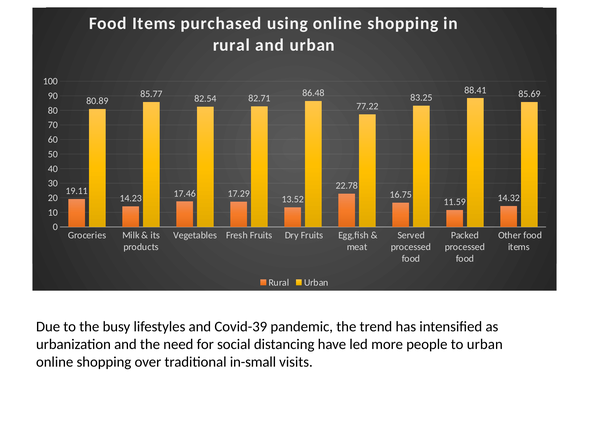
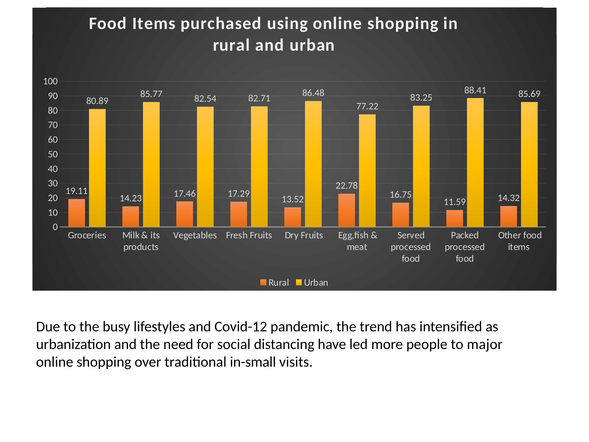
Covid-39: Covid-39 -> Covid-12 (241, 326)
to urban: urban -> major (485, 344)
